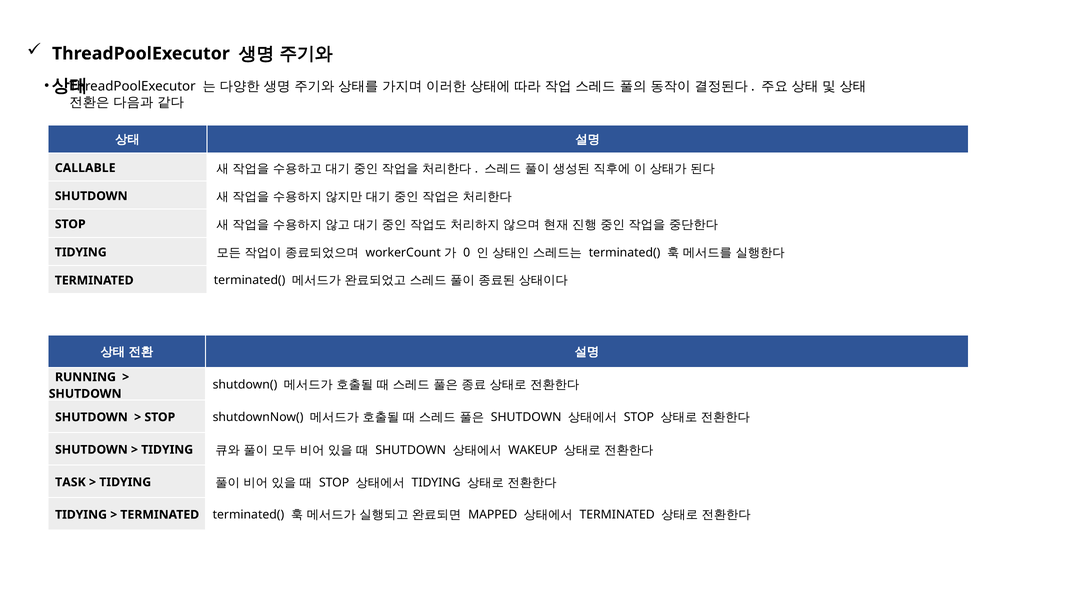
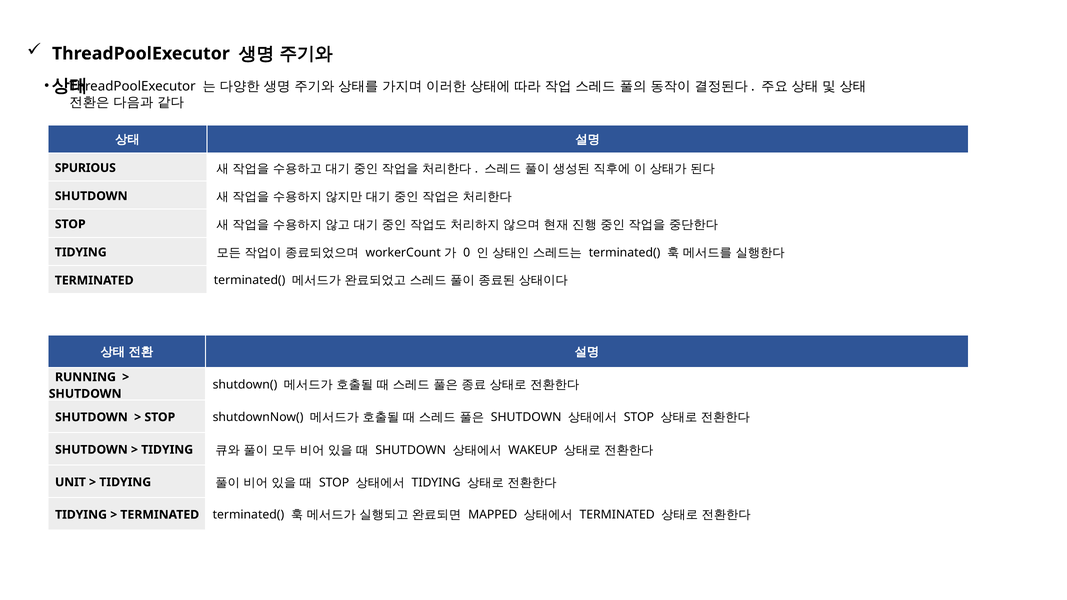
CALLABLE: CALLABLE -> SPURIOUS (85, 168)
TASK: TASK -> UNIT (70, 482)
